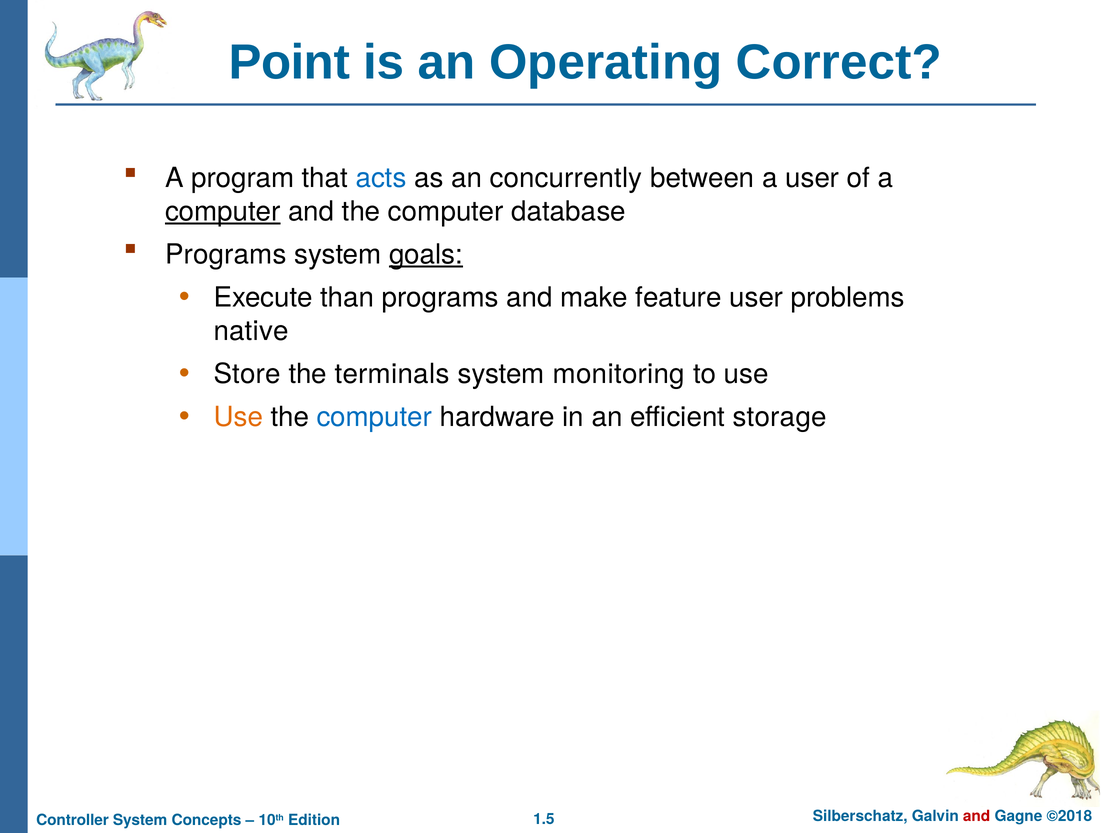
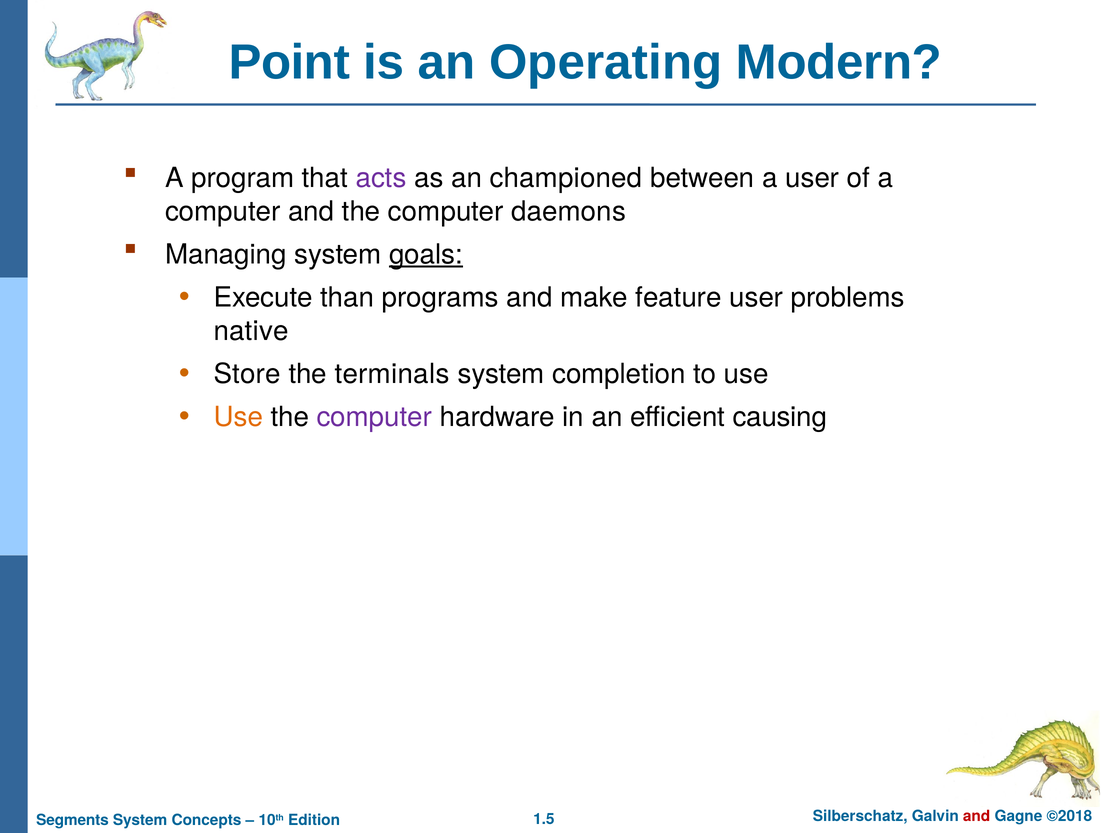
Correct: Correct -> Modern (839, 62)
acts colour: blue -> purple (381, 178)
concurrently: concurrently -> championed (566, 178)
computer underline: present -> none (223, 211)
database: database -> daemons (568, 211)
Programs: Programs -> Managing (226, 254)
monitoring: monitoring -> completion (619, 374)
computer colour: blue -> purple (374, 417)
storage: storage -> causing (780, 417)
Controller: Controller -> Segments (72, 820)
